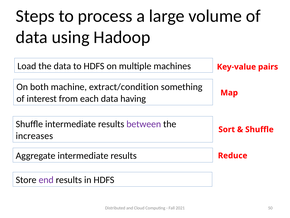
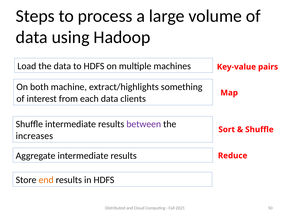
extract/condition: extract/condition -> extract/highlights (124, 87)
having: having -> clients (133, 98)
end colour: purple -> orange (46, 180)
